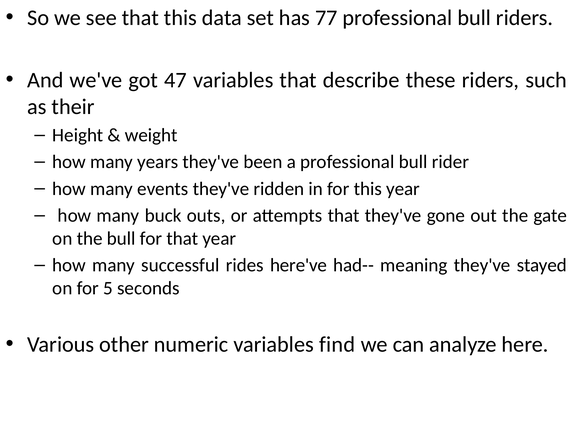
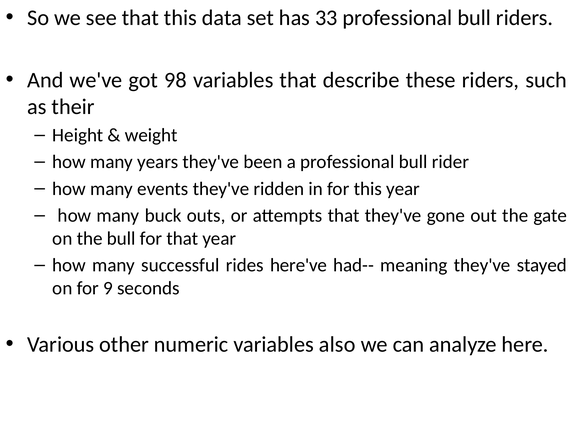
77: 77 -> 33 (326, 18)
47: 47 -> 98 (175, 80)
5: 5 -> 9 (108, 288)
find: find -> also (337, 344)
